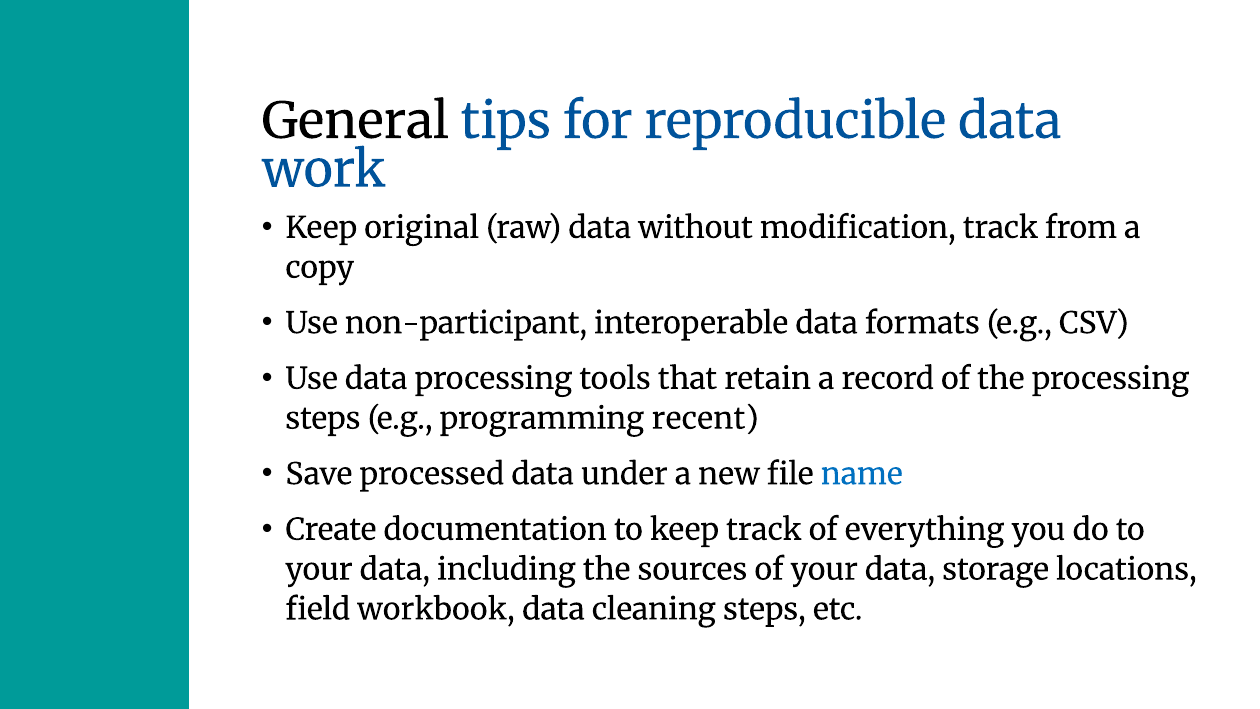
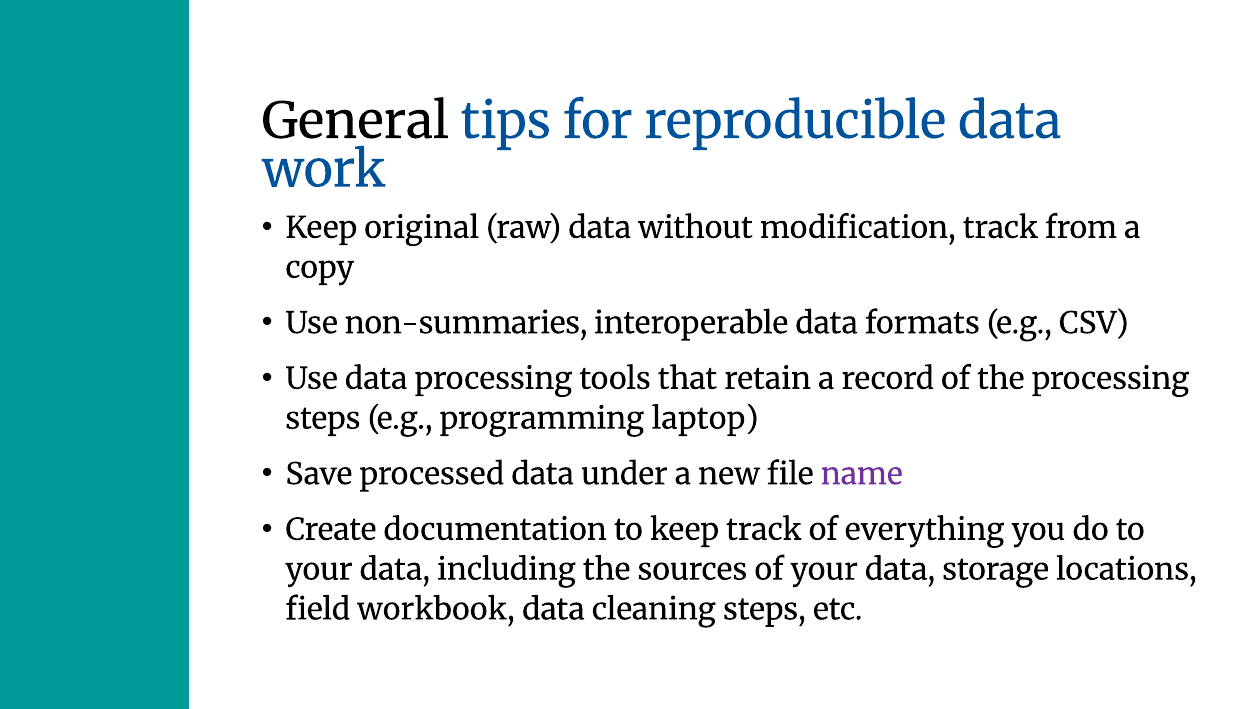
non-participant: non-participant -> non-summaries (466, 323)
recent: recent -> laptop (705, 419)
name colour: blue -> purple (862, 474)
